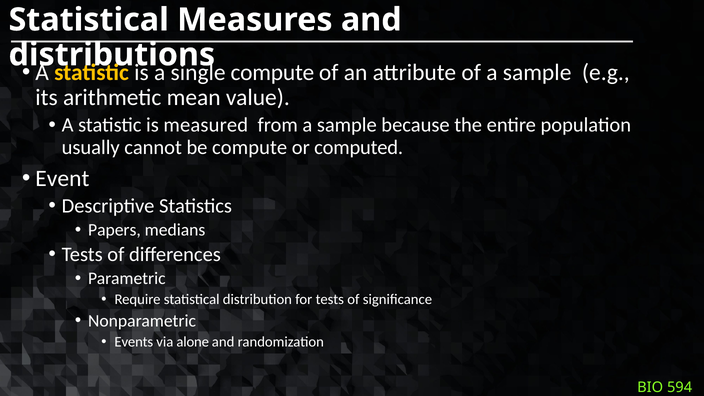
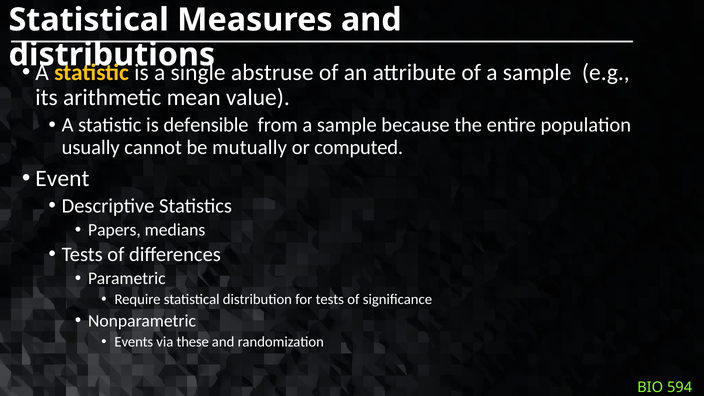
compute: compute -> abstruse (272, 72)
measured: measured -> defensible (206, 125)
be compute: compute -> mutually (250, 147)
alone: alone -> these (193, 342)
